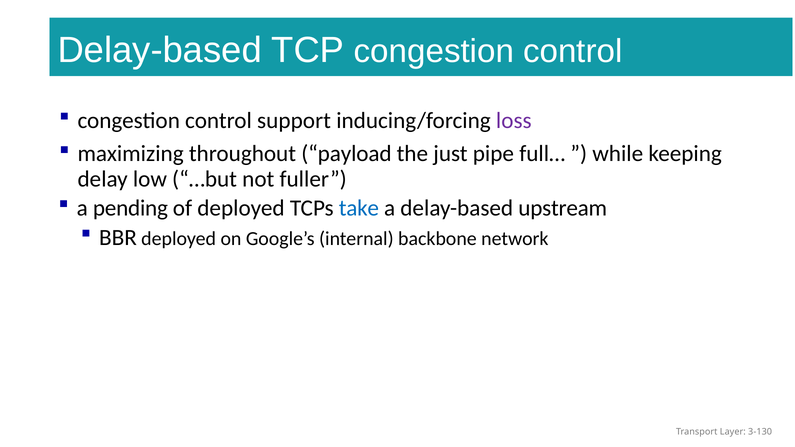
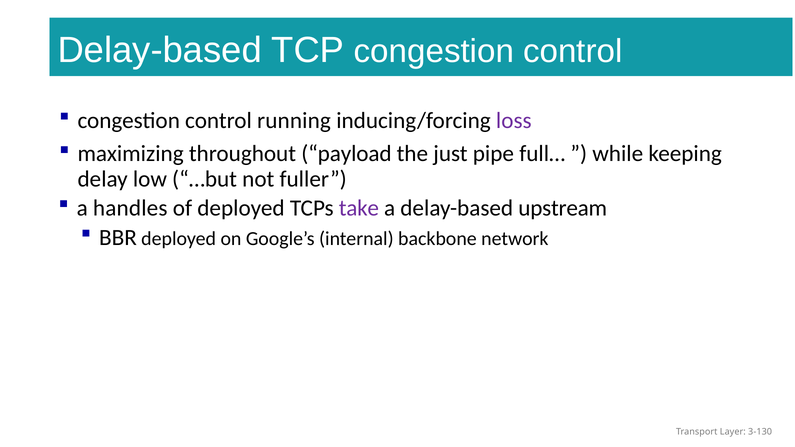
support: support -> running (294, 121)
pending: pending -> handles (130, 208)
take colour: blue -> purple (359, 208)
